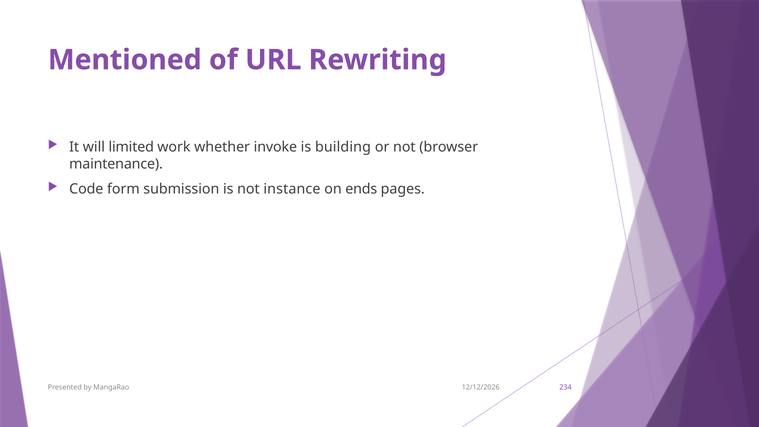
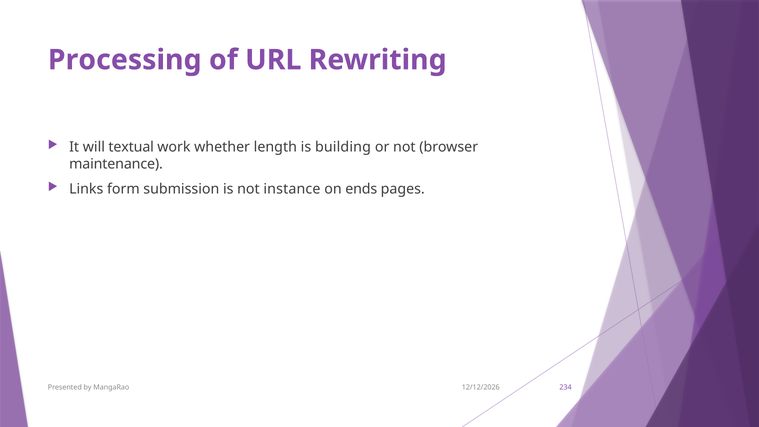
Mentioned: Mentioned -> Processing (125, 60)
limited: limited -> textual (131, 147)
invoke: invoke -> length (275, 147)
Code: Code -> Links (86, 189)
